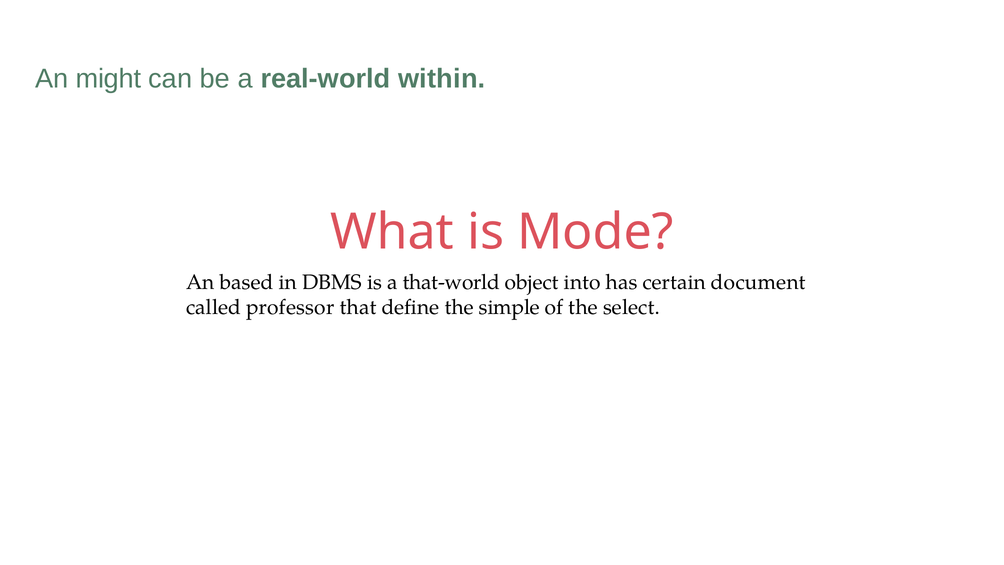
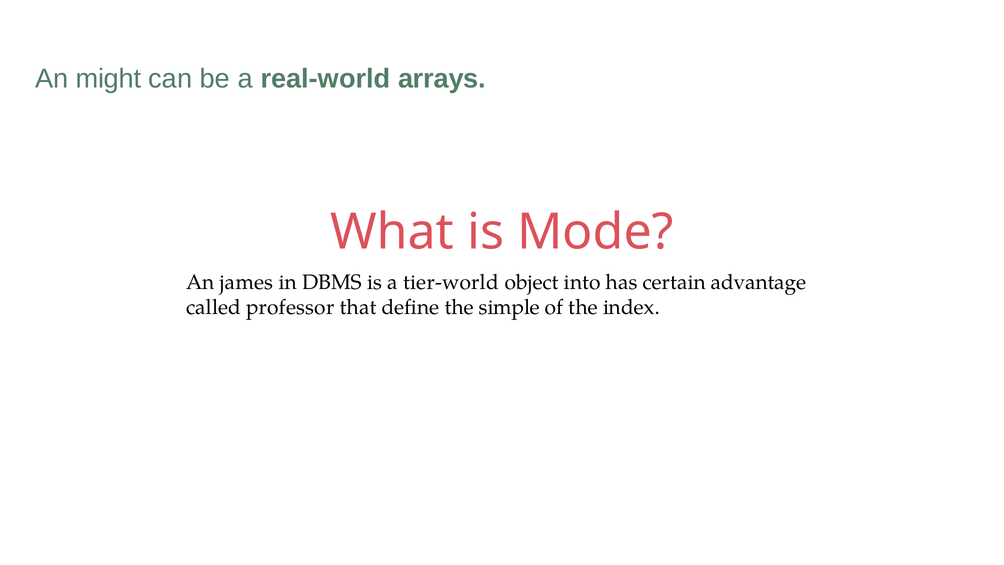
within: within -> arrays (442, 79)
based: based -> james (247, 282)
that-world: that-world -> tier-world (451, 282)
document: document -> advantage (759, 282)
select: select -> index (631, 307)
